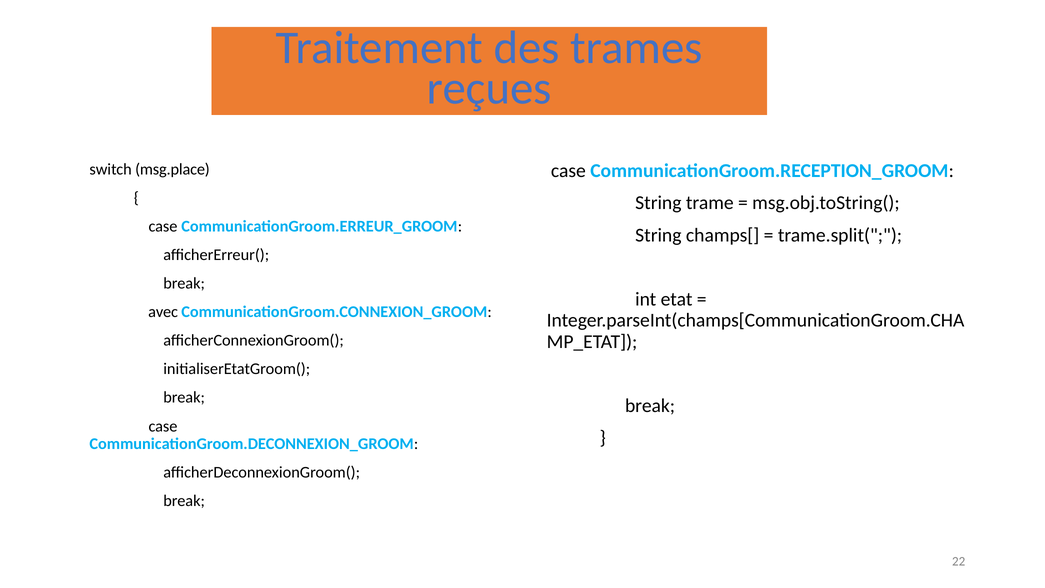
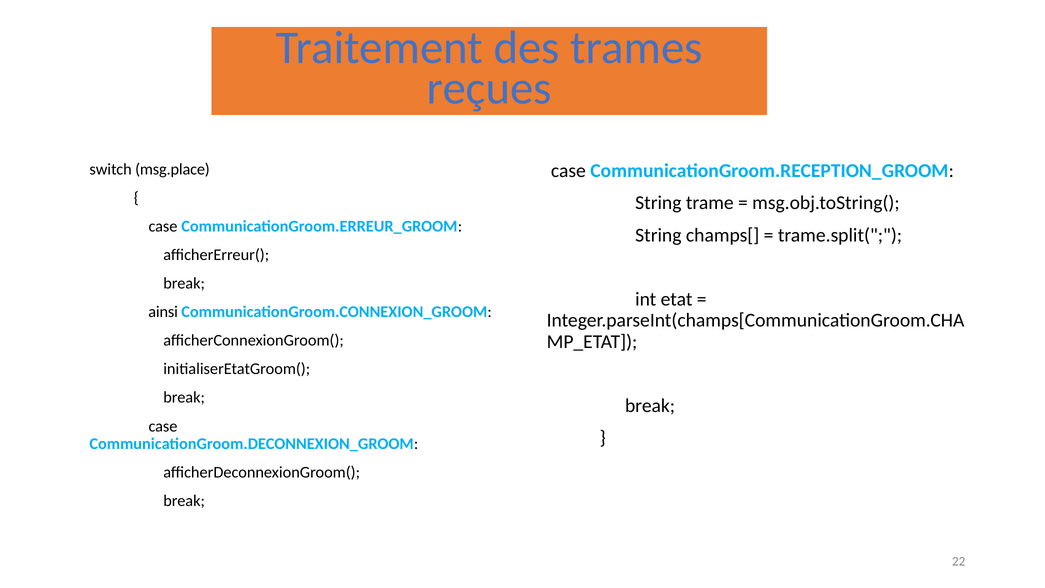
avec: avec -> ainsi (163, 312)
